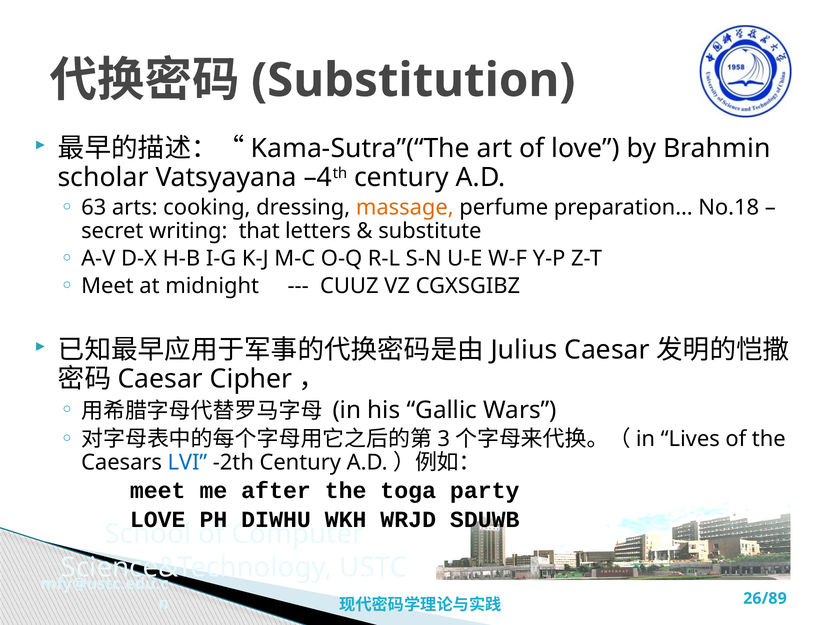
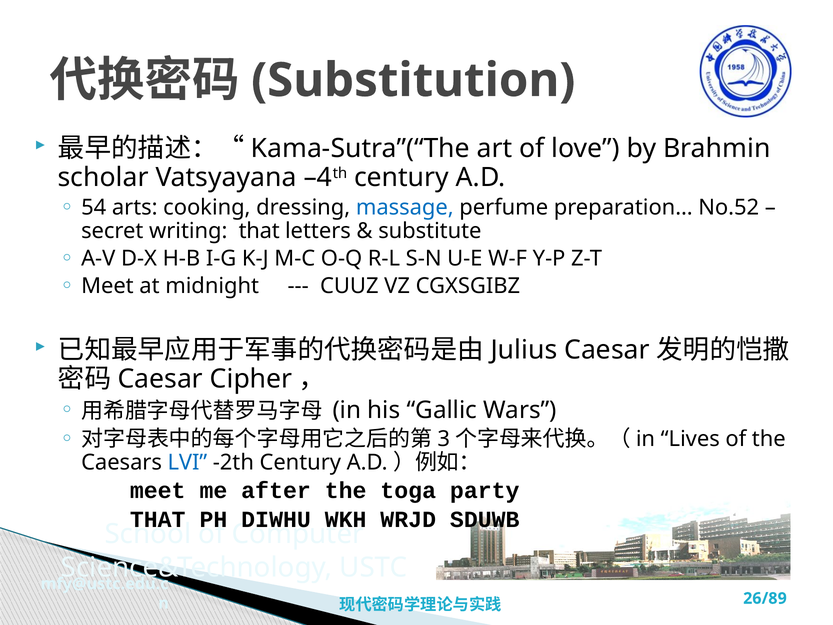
63: 63 -> 54 (94, 207)
massage colour: orange -> blue (405, 207)
No.18: No.18 -> No.52 (729, 207)
LOVE: LOVE -> THAT (158, 519)
